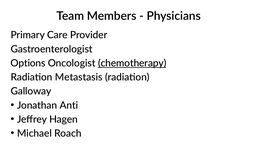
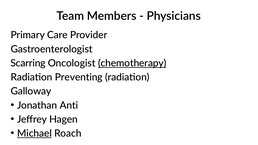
Options: Options -> Scarring (28, 63)
Metastasis: Metastasis -> Preventing (79, 77)
Michael underline: none -> present (34, 134)
